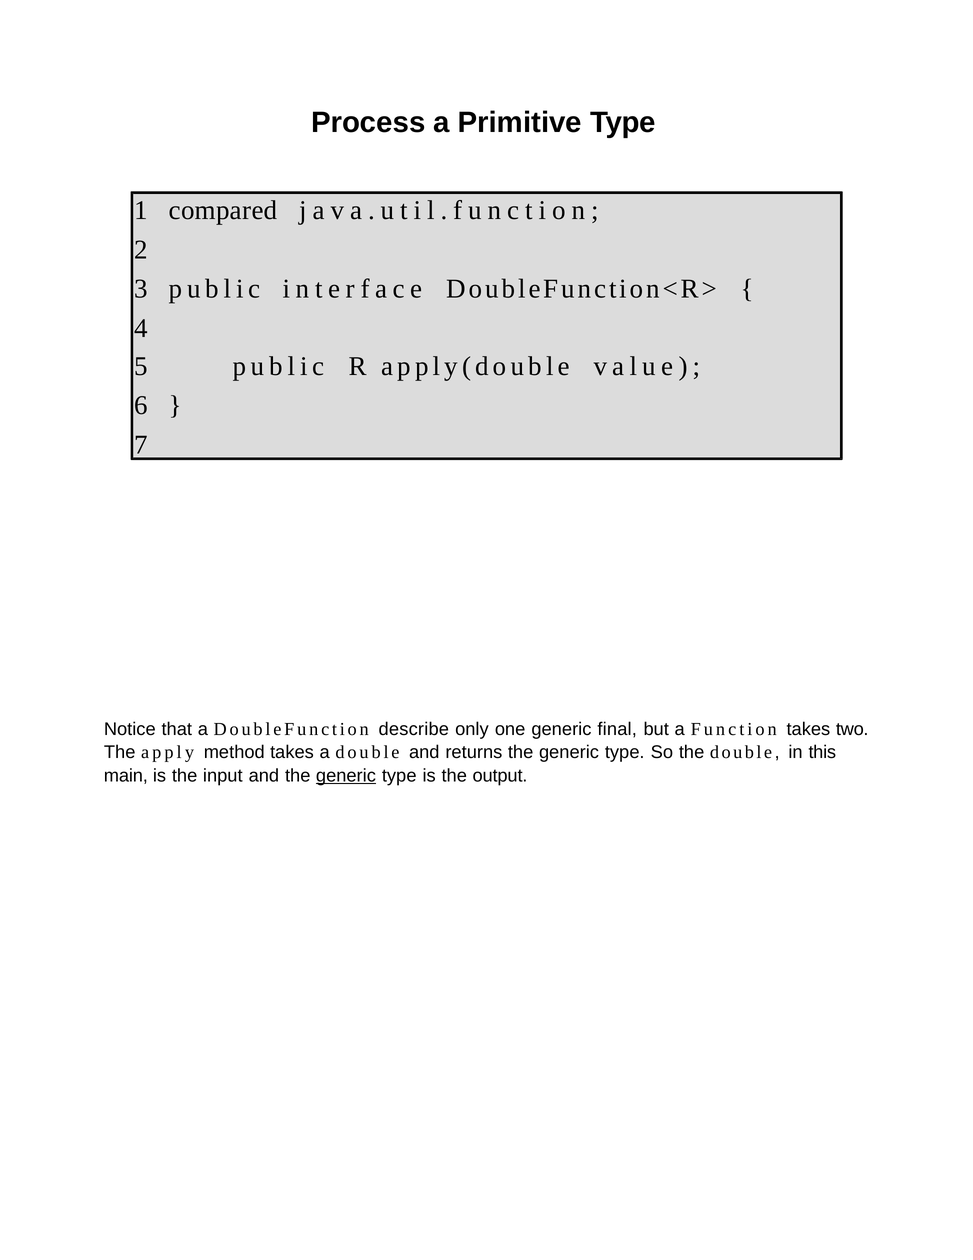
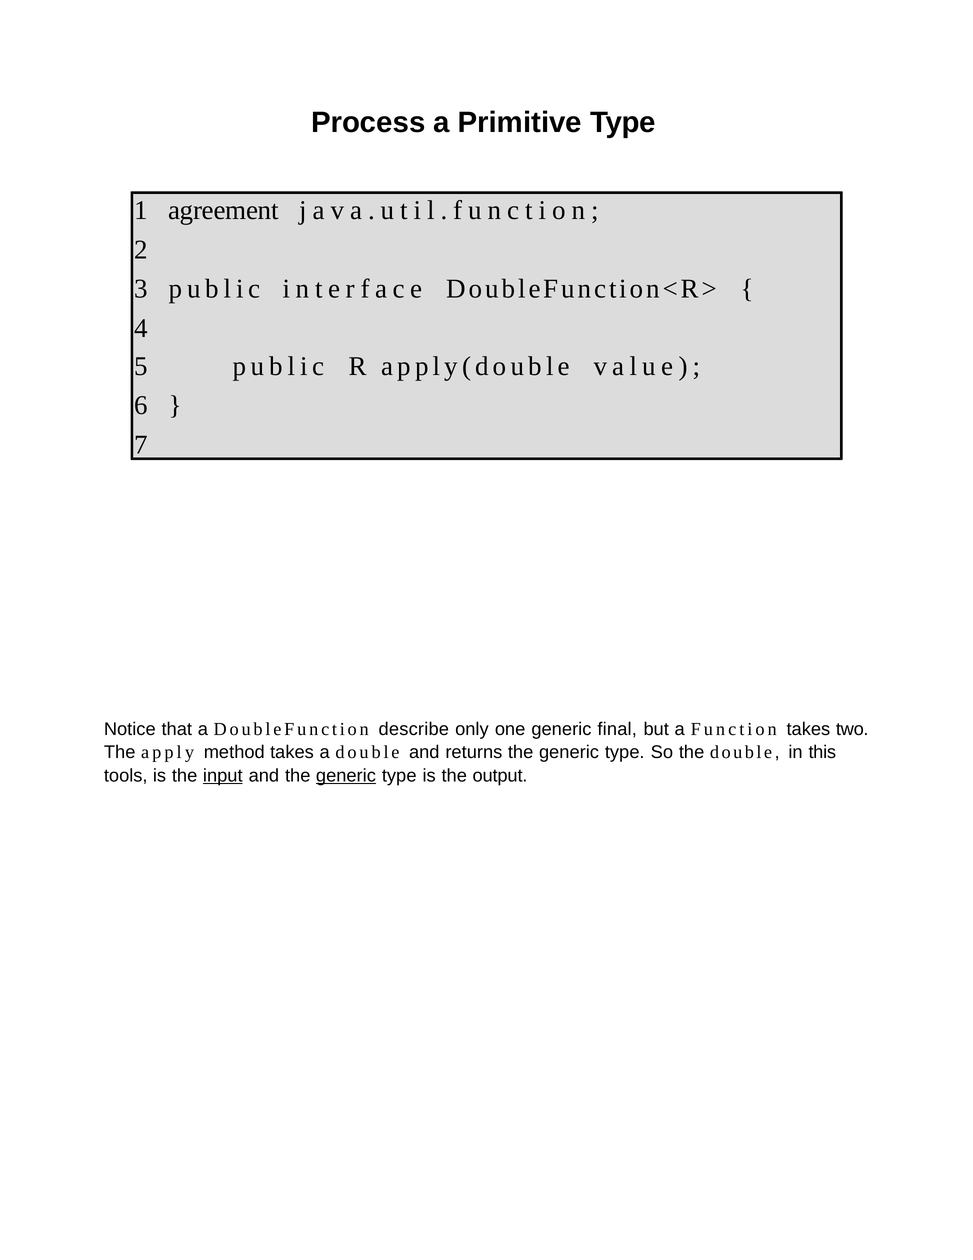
compared: compared -> agreement (223, 210)
main: main -> tools (126, 775)
input underline: none -> present (223, 775)
